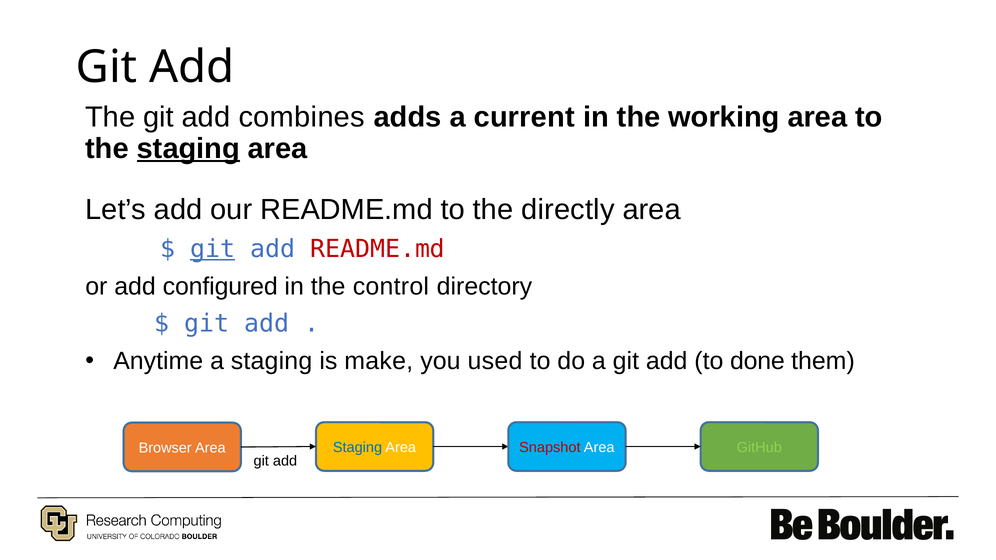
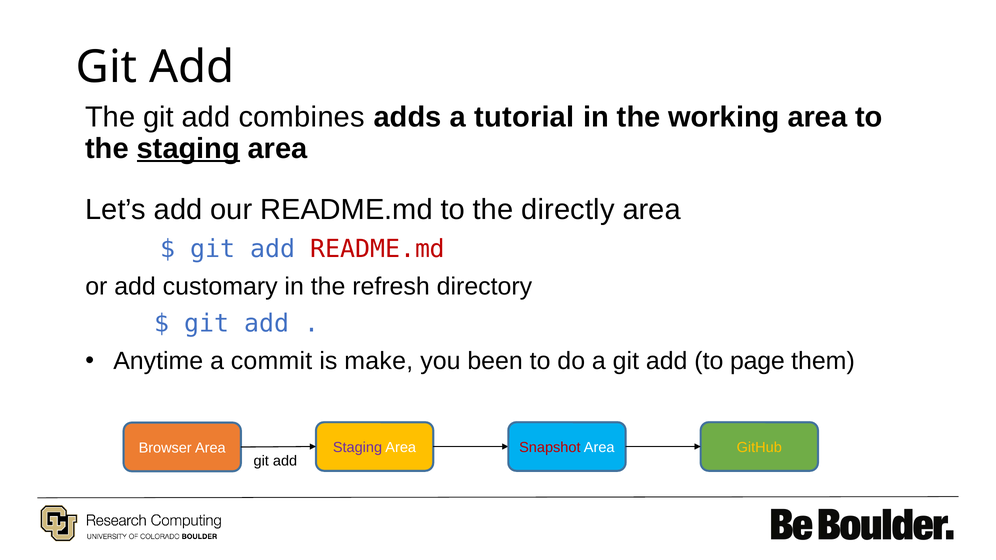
current: current -> tutorial (524, 117)
git underline: present -> none (213, 249)
configured: configured -> customary (220, 287)
control: control -> refresh (391, 287)
a staging: staging -> commit (271, 361)
used: used -> been (495, 361)
done: done -> page (757, 361)
Staging colour: blue -> purple (357, 448)
GitHub colour: light green -> yellow (759, 448)
